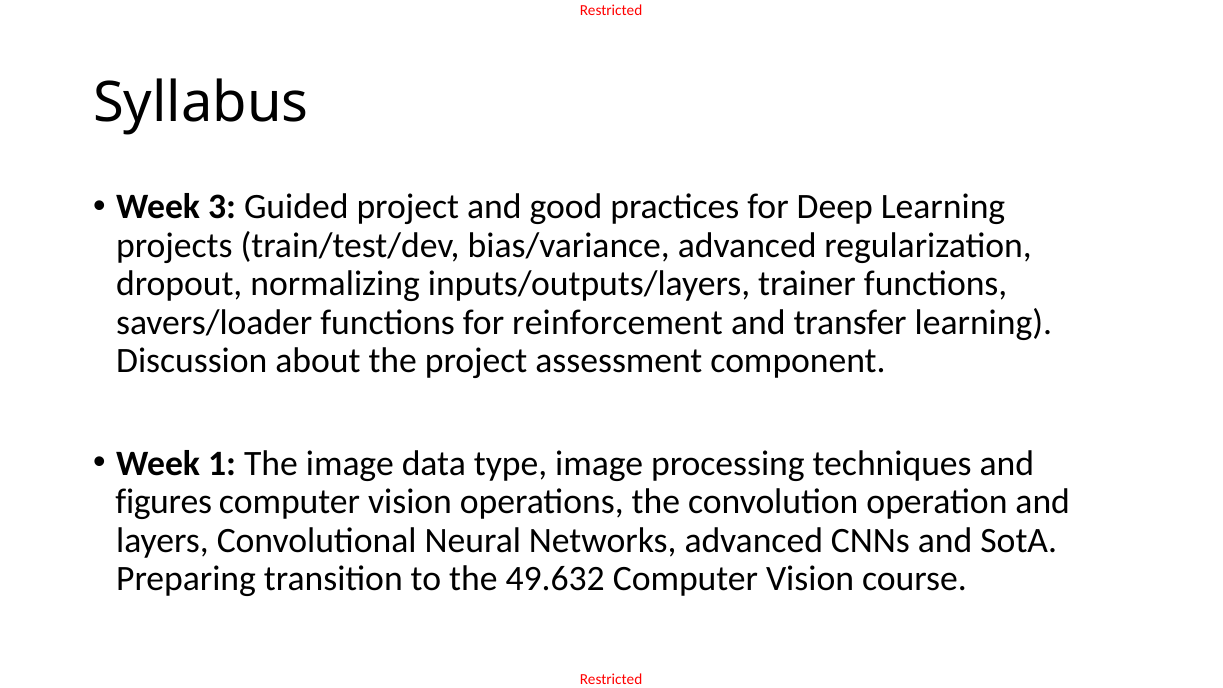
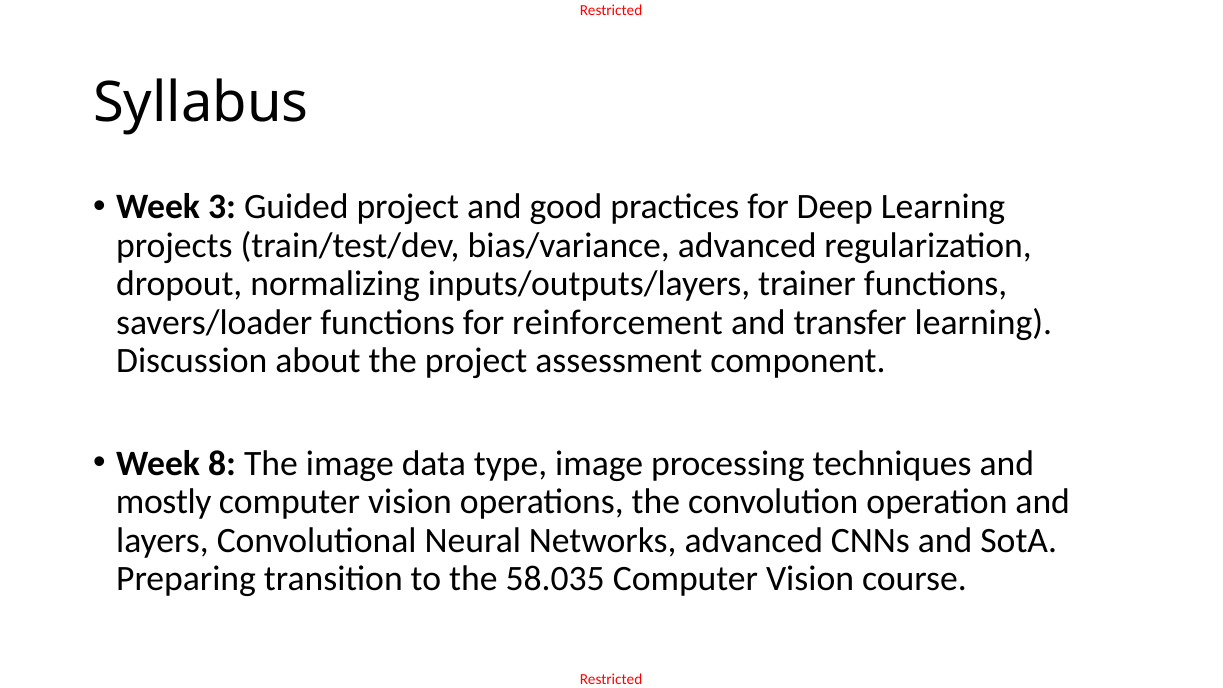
1: 1 -> 8 (222, 463)
figures: figures -> mostly (164, 502)
49.632: 49.632 -> 58.035 (555, 579)
